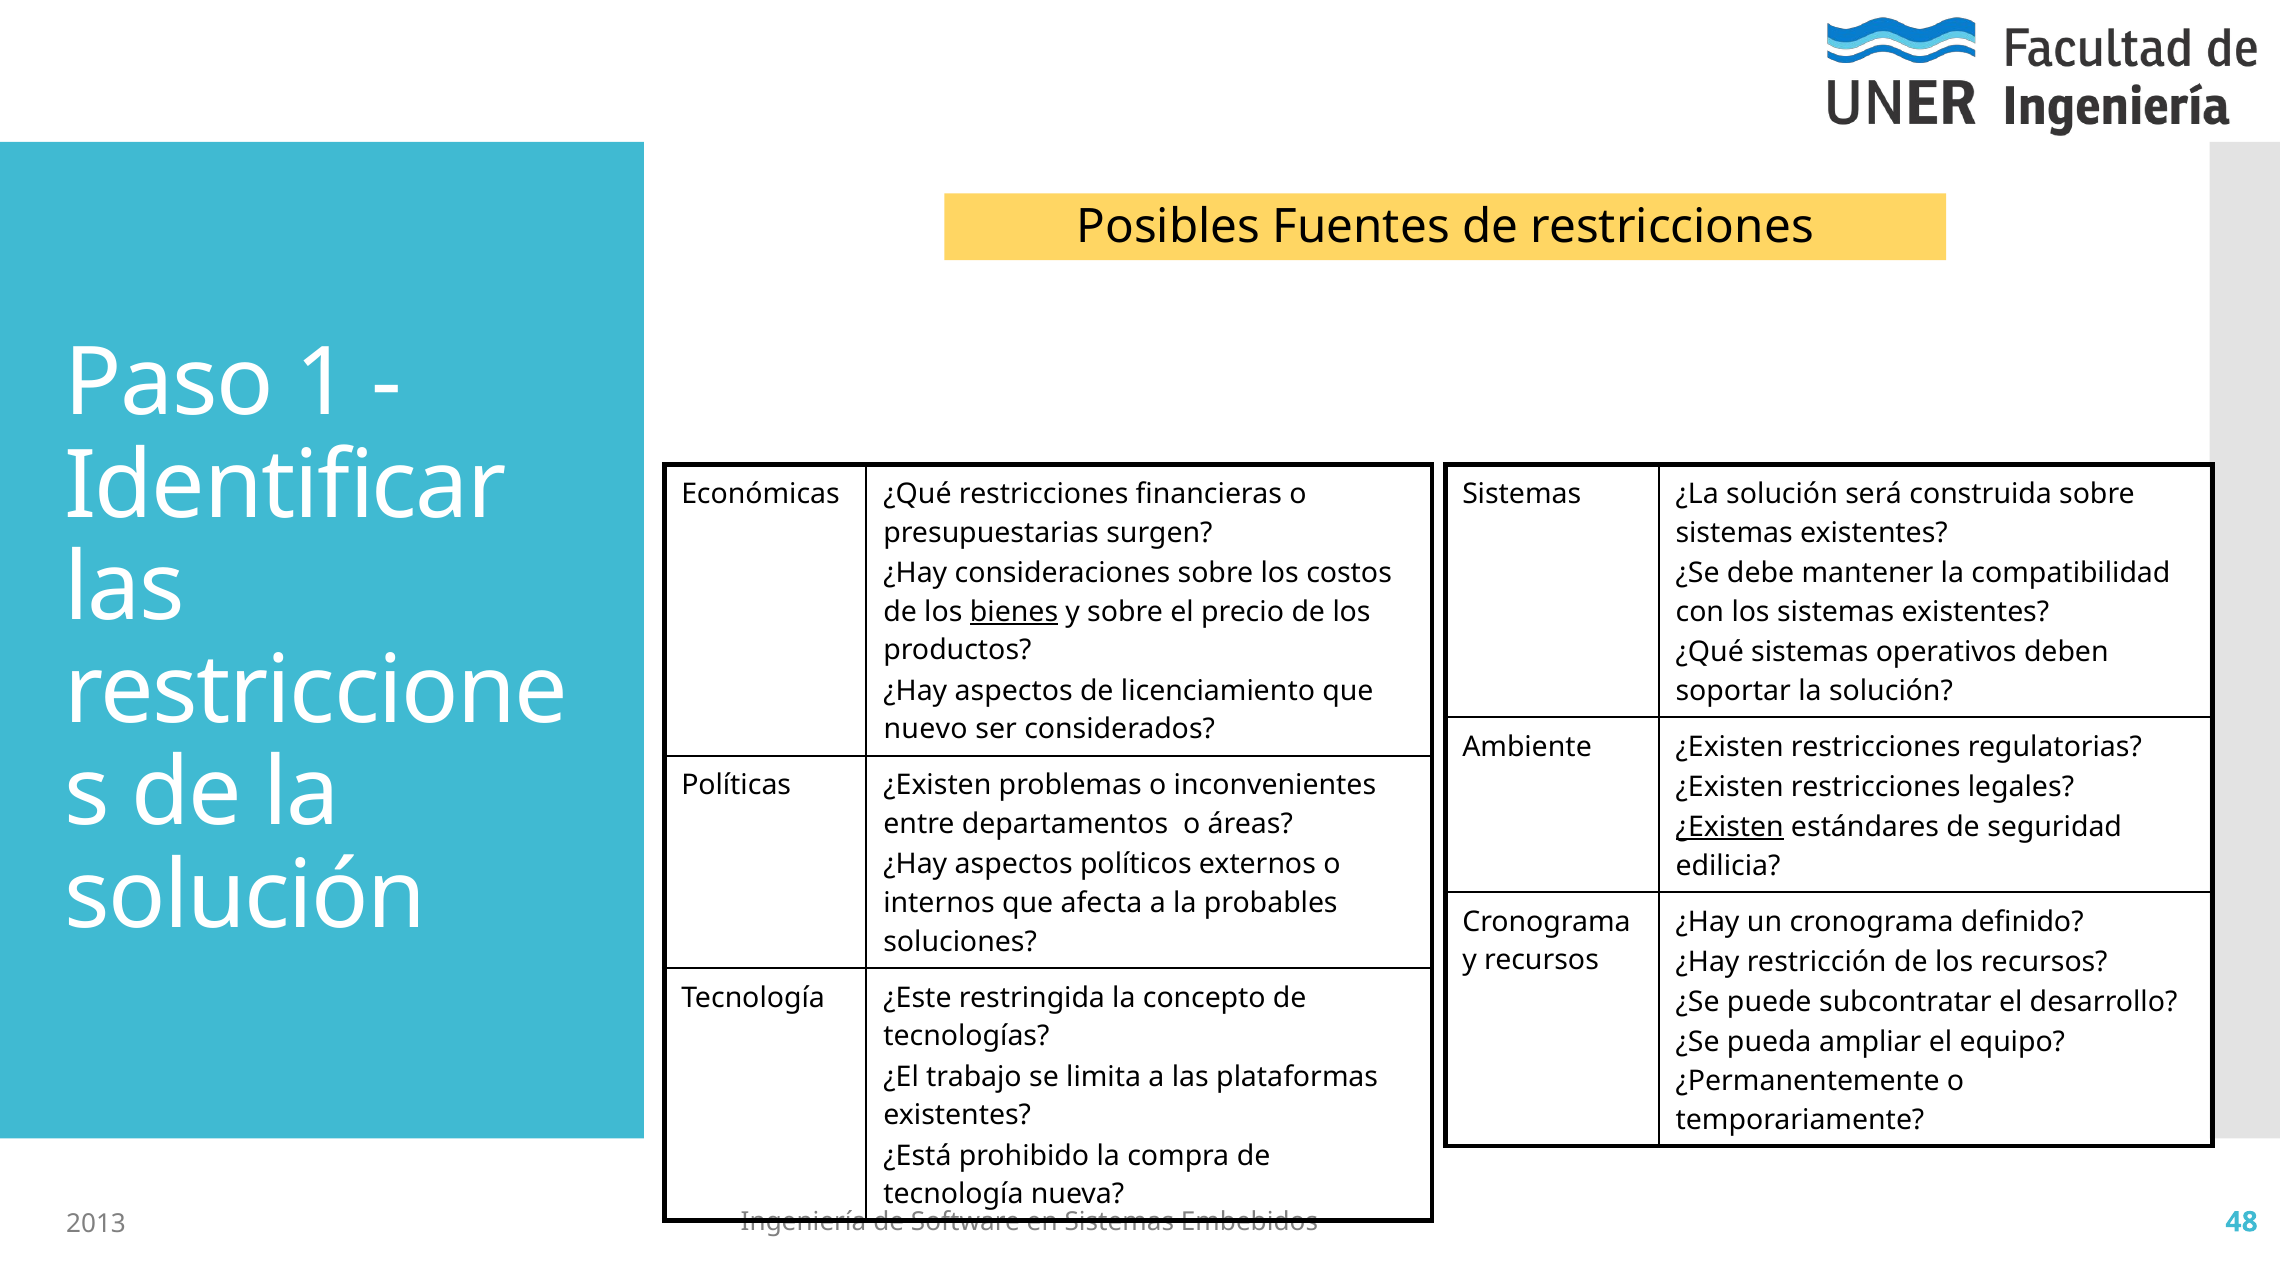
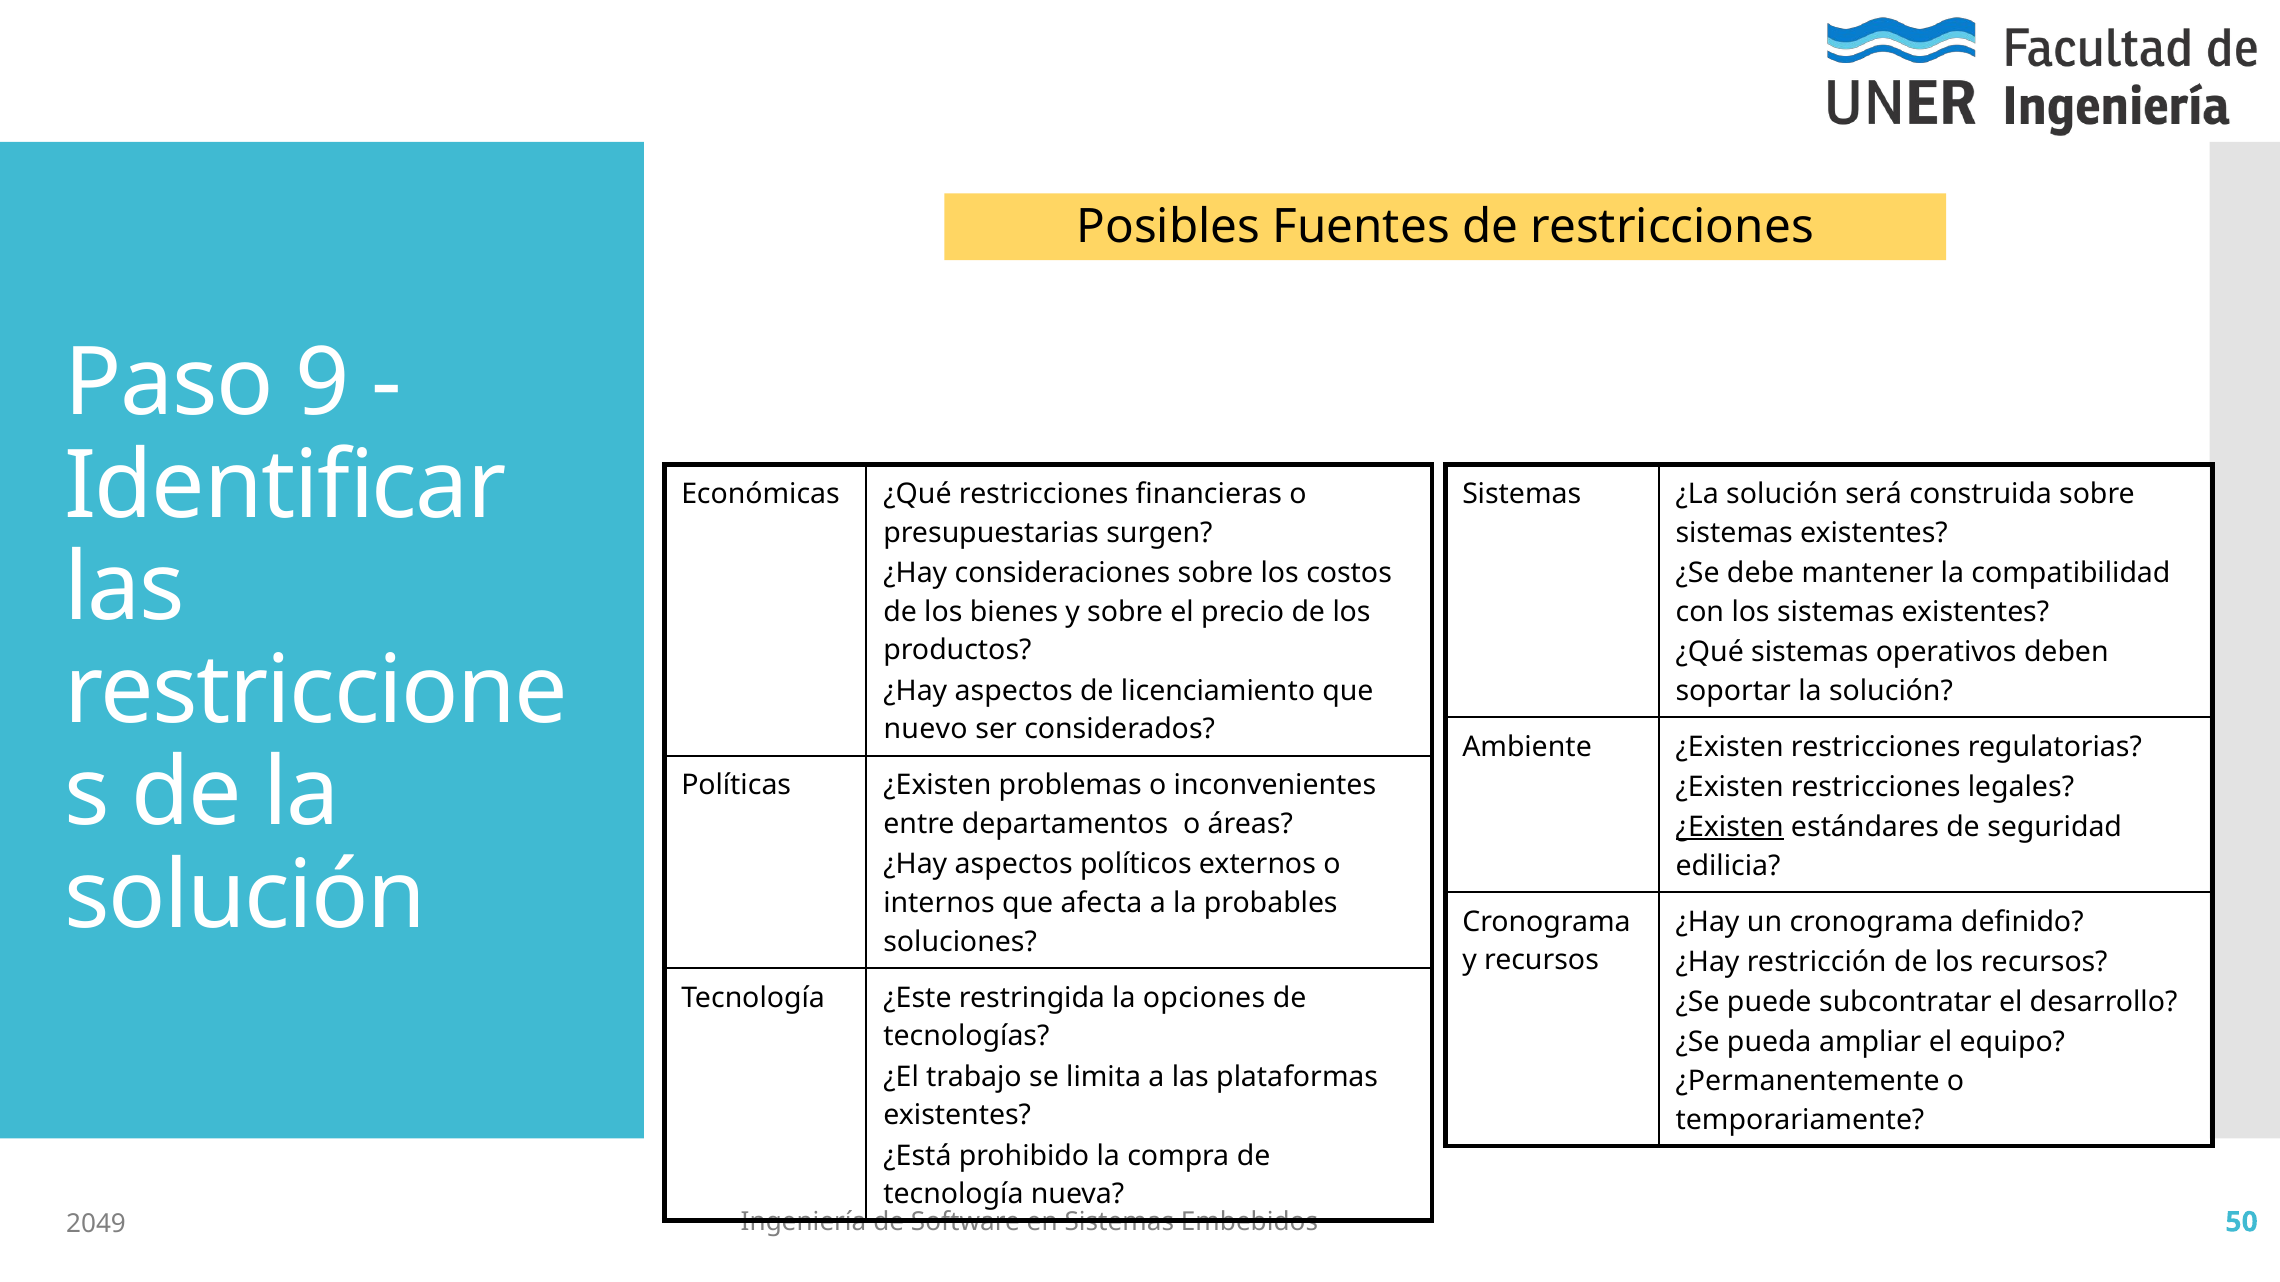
1: 1 -> 9 (322, 383)
bienes underline: present -> none (1014, 612)
concepto: concepto -> opciones (1204, 998)
48: 48 -> 50 (2242, 1222)
2013: 2013 -> 2049 (96, 1225)
